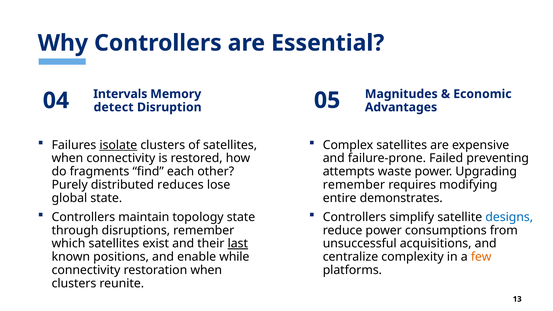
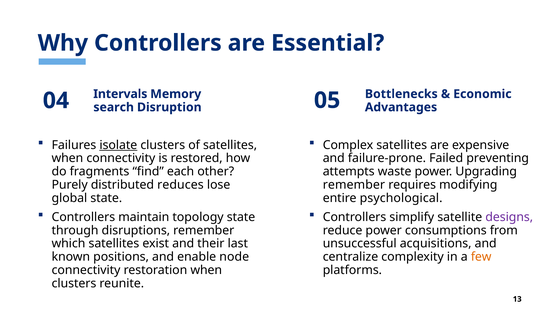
Magnitudes: Magnitudes -> Bottlenecks (401, 94)
detect: detect -> search (114, 107)
demonstrates: demonstrates -> psychological (401, 198)
designs colour: blue -> purple (509, 217)
last underline: present -> none (238, 244)
while: while -> node (234, 257)
